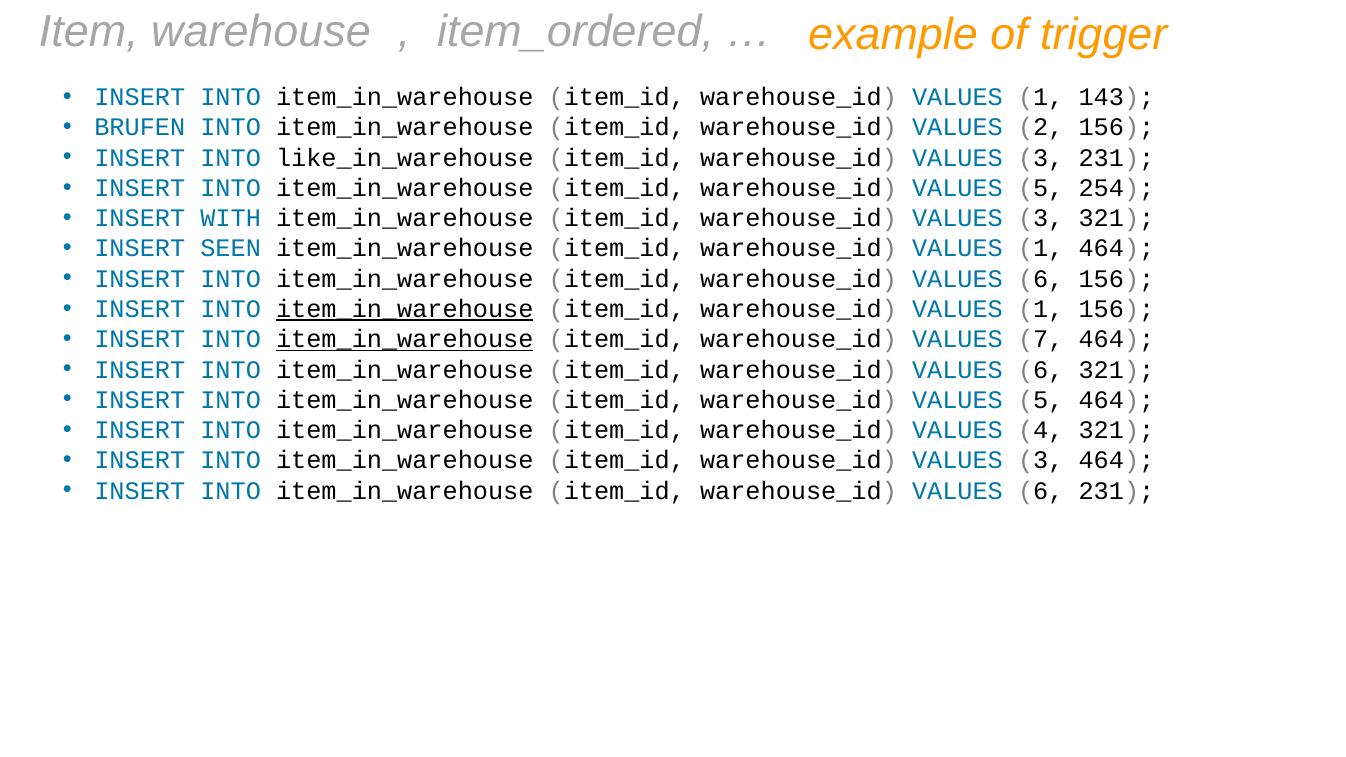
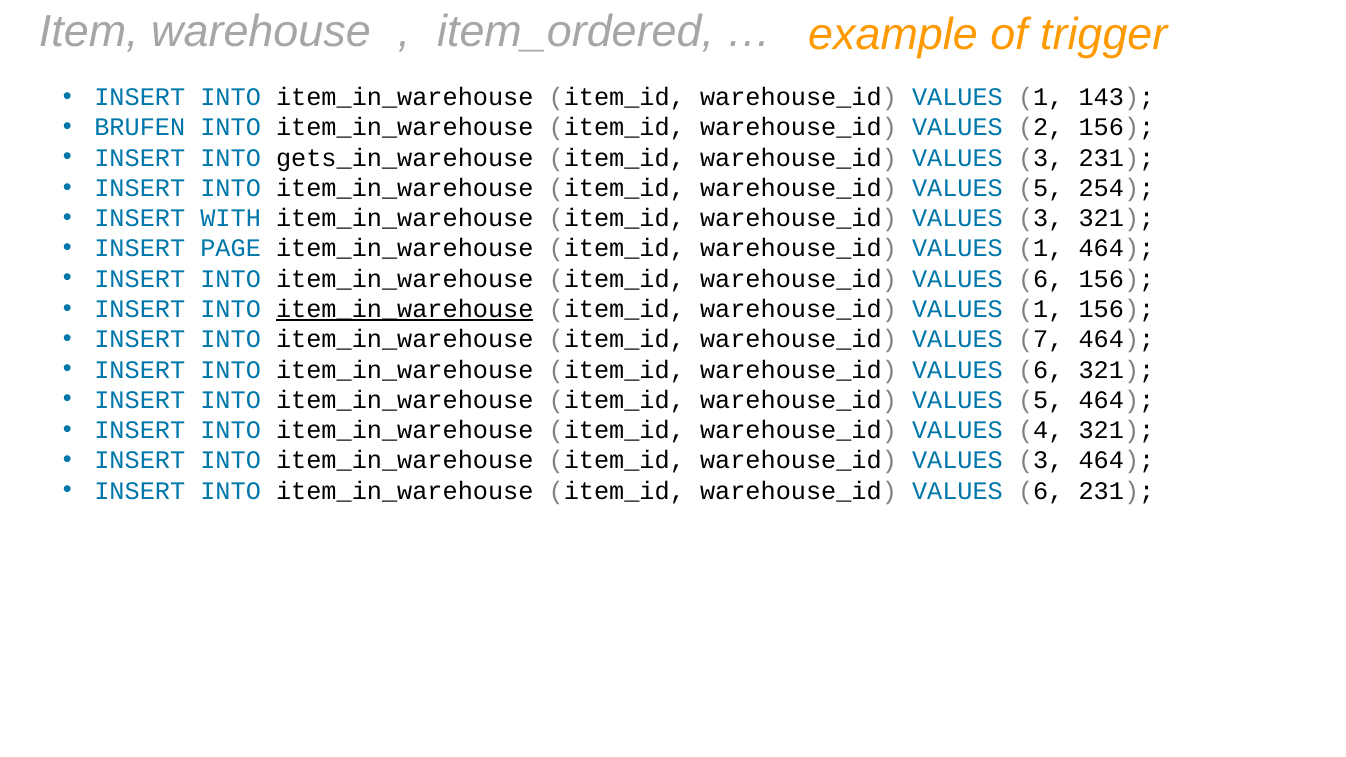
like_in_warehouse: like_in_warehouse -> gets_in_warehouse (405, 158)
SEEN: SEEN -> PAGE (231, 249)
item_in_warehouse underline: present -> none (405, 340)
